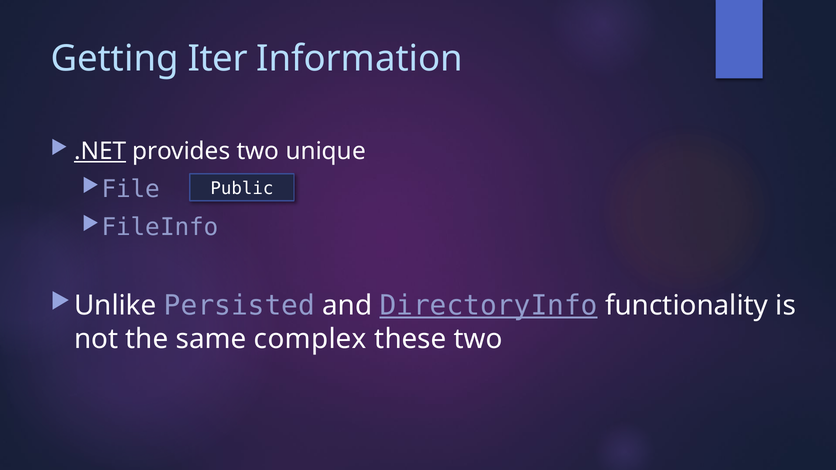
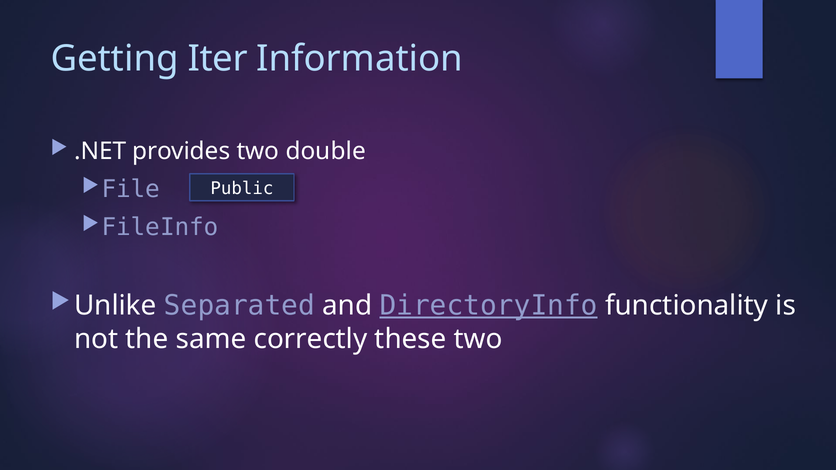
.NET underline: present -> none (100, 151)
unique: unique -> double (326, 151)
Persisted: Persisted -> Separated (239, 306)
complex: complex -> correctly (311, 339)
